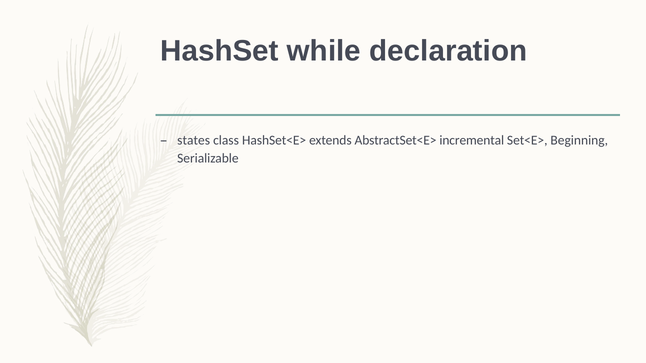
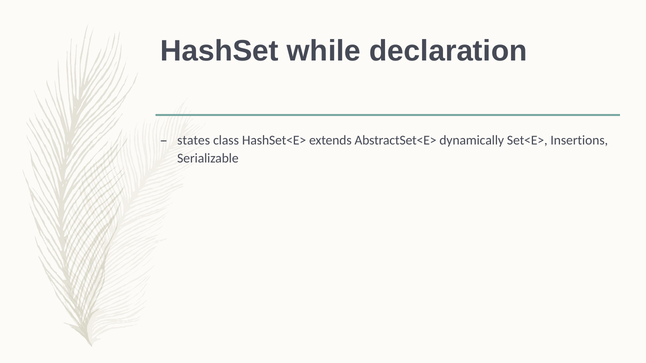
incremental: incremental -> dynamically (472, 141)
Beginning: Beginning -> Insertions (579, 141)
